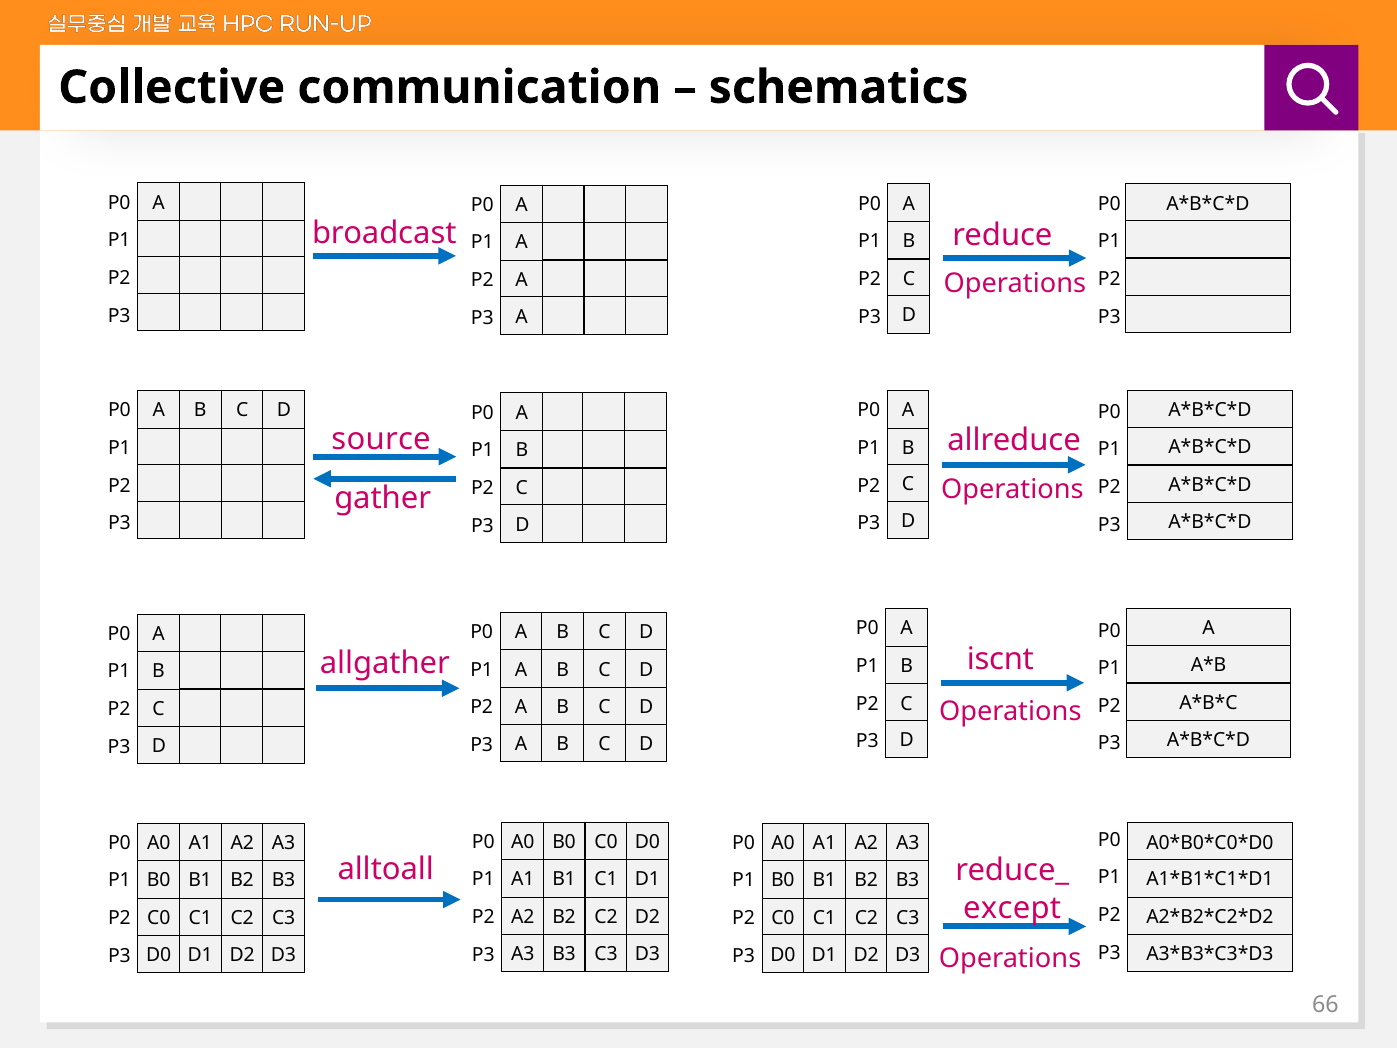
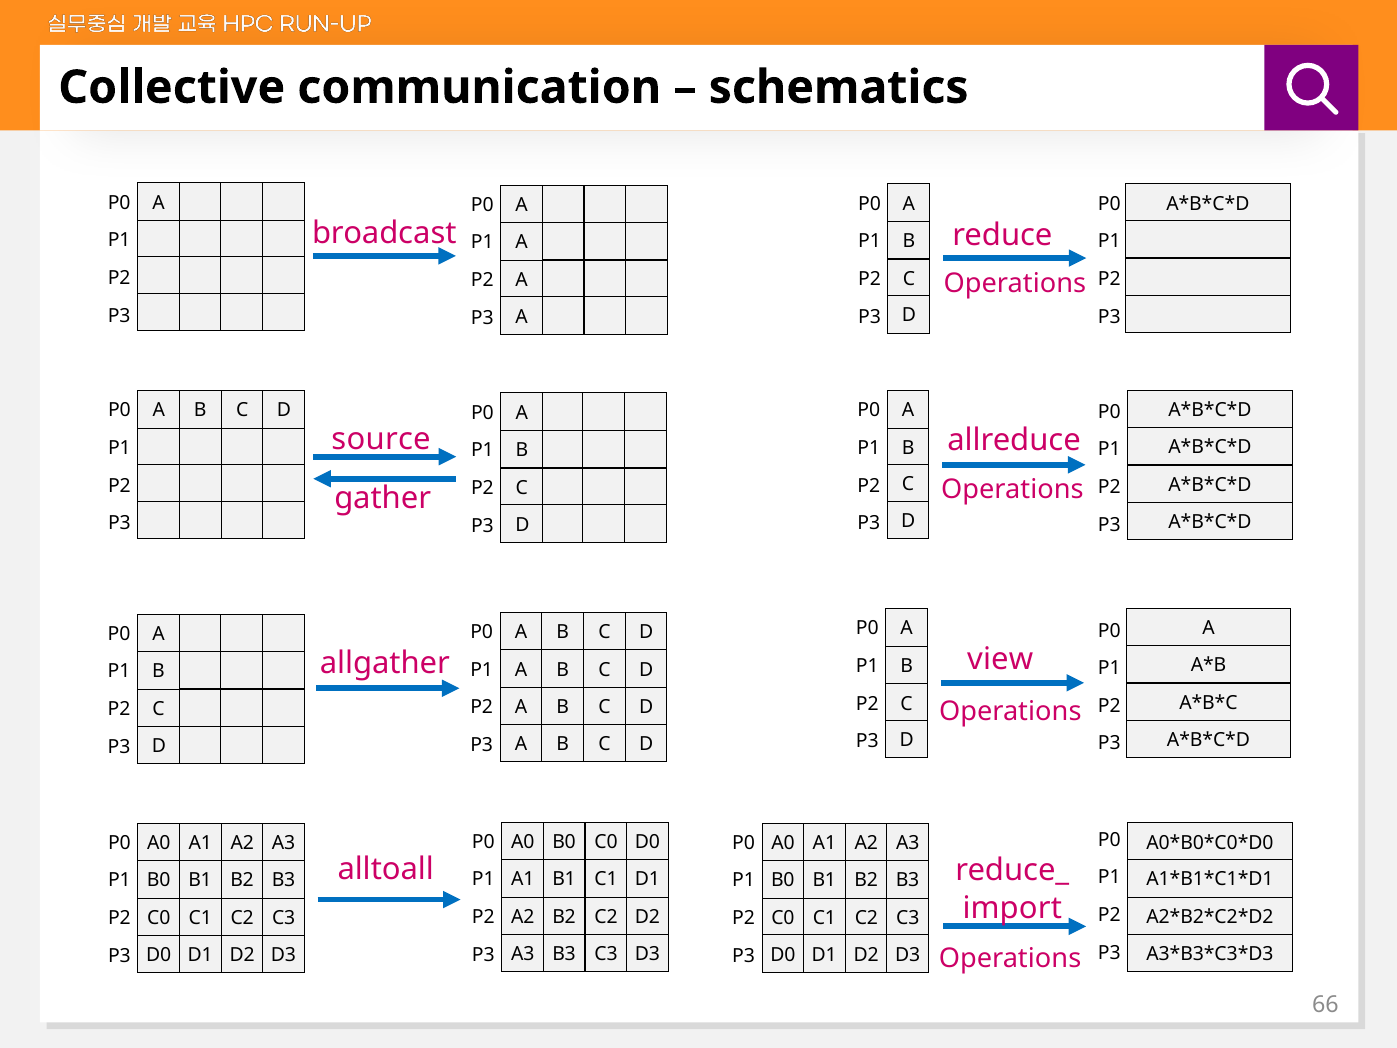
iscnt: iscnt -> view (1000, 660)
except: except -> import (1012, 908)
